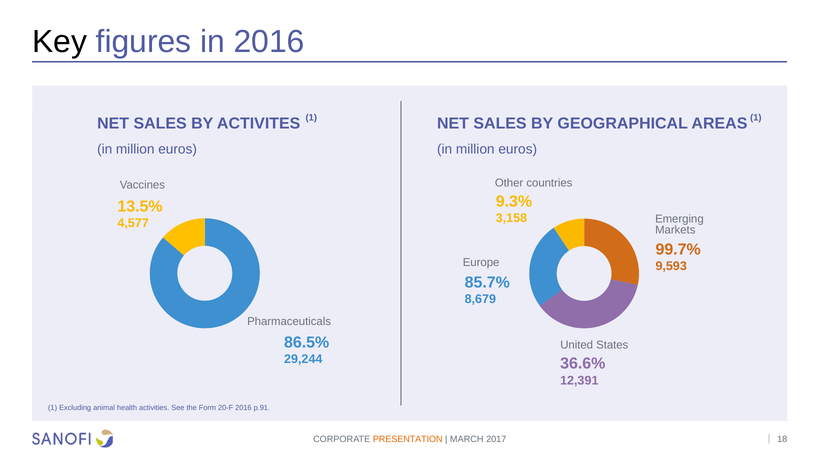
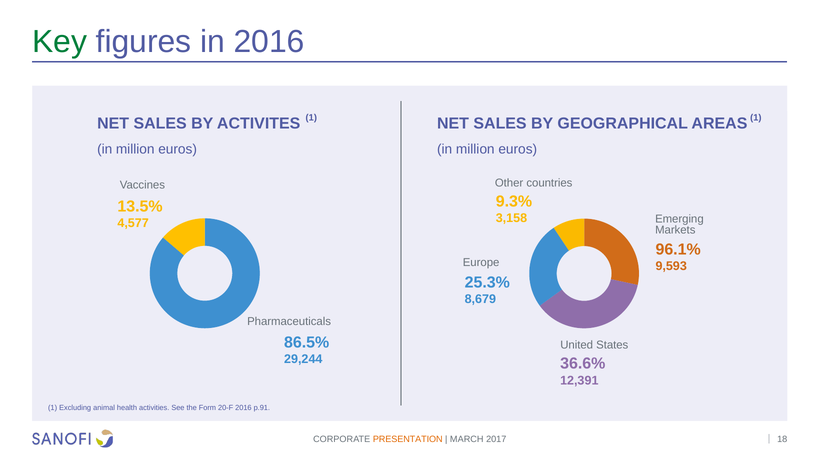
Key colour: black -> green (60, 42)
99.7%: 99.7% -> 96.1% (678, 249)
85.7%: 85.7% -> 25.3% (487, 283)
